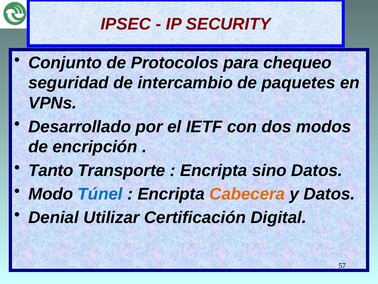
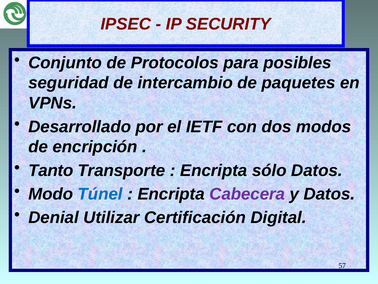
chequeo: chequeo -> posibles (298, 63)
sino: sino -> sólo (269, 170)
Cabecera colour: orange -> purple (247, 194)
